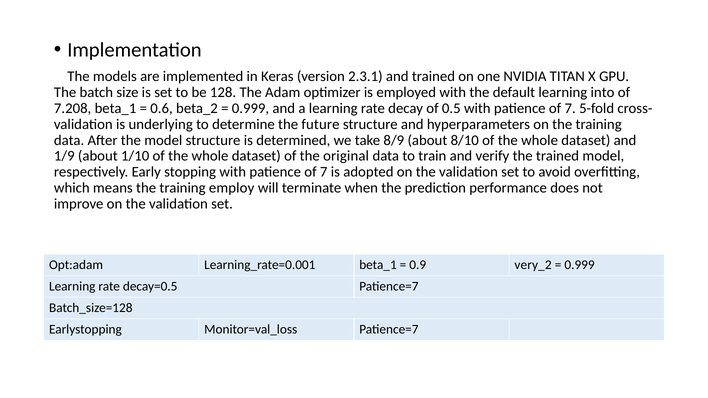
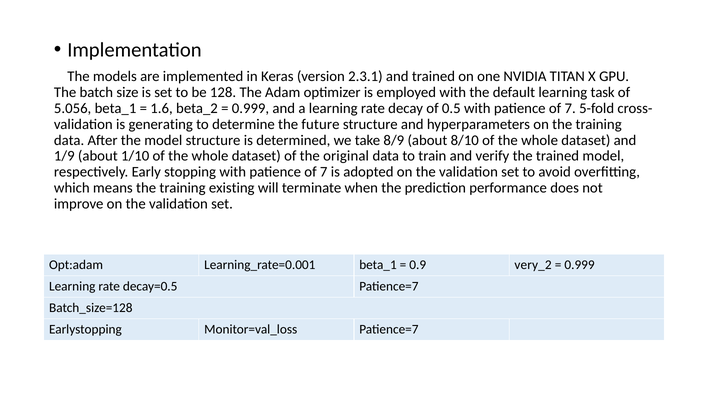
into: into -> task (603, 92)
7.208: 7.208 -> 5.056 (73, 108)
0.6: 0.6 -> 1.6 (162, 108)
underlying: underlying -> generating (161, 124)
employ: employ -> existing (232, 188)
